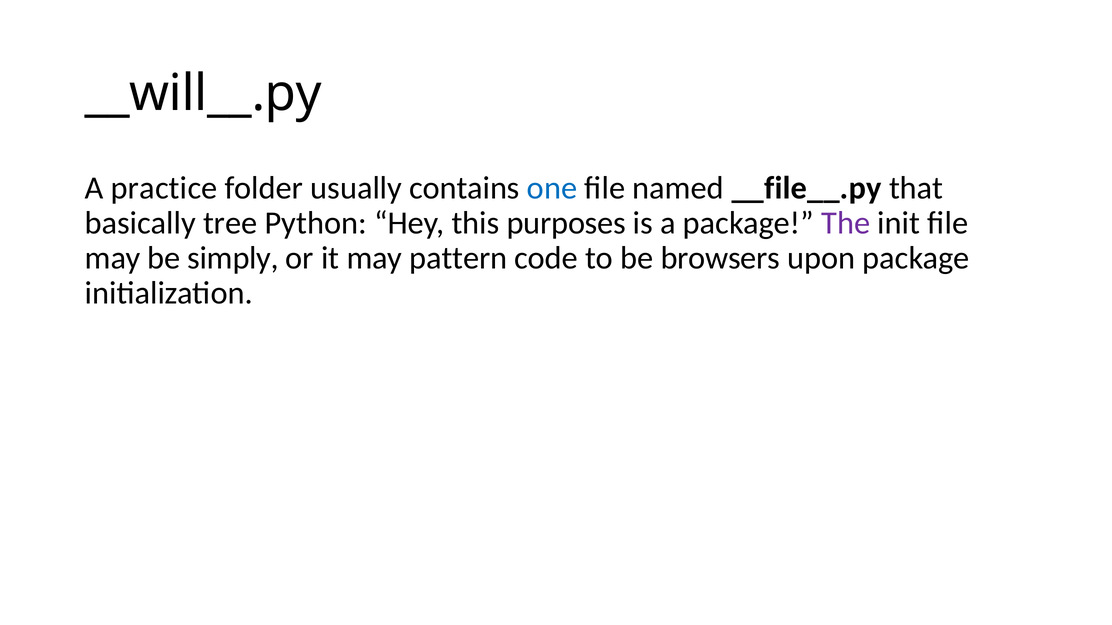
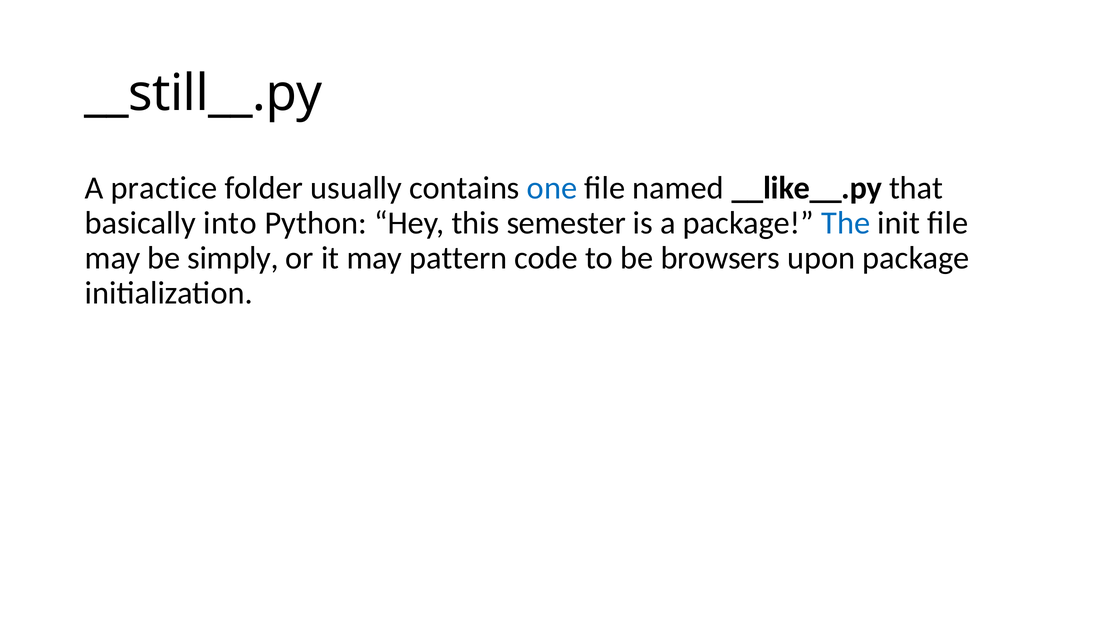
__will__.py: __will__.py -> __still__.py (203, 93)
__file__.py: __file__.py -> __like__.py (807, 188)
tree: tree -> into (230, 223)
purposes: purposes -> semester (566, 223)
The colour: purple -> blue (846, 223)
